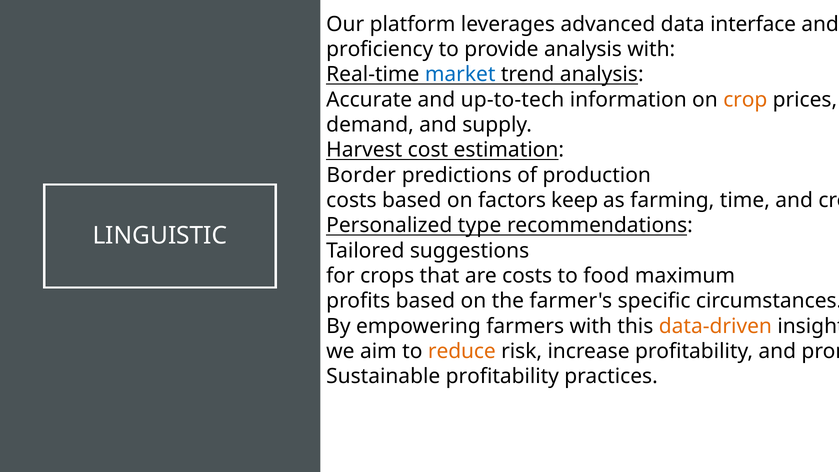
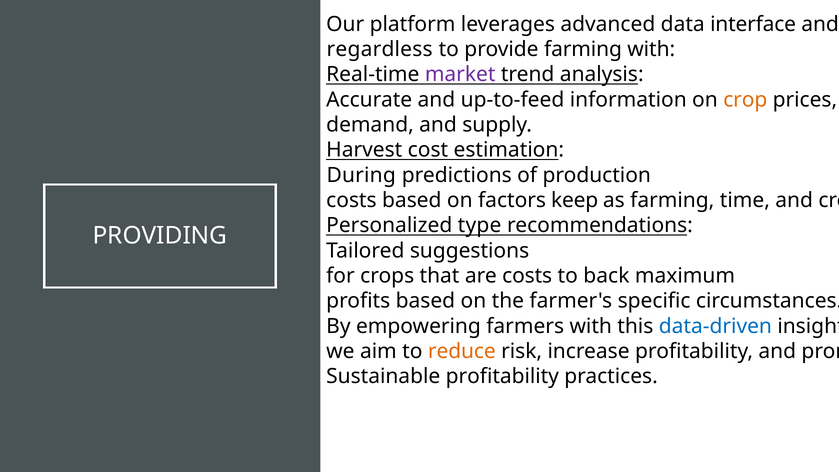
proficiency: proficiency -> regardless (380, 49)
provide analysis: analysis -> farming (583, 49)
market colour: blue -> purple (460, 74)
up-to-tech: up-to-tech -> up-to-feed (513, 100)
Border: Border -> During (361, 175)
LINGUISTIC: LINGUISTIC -> PROVIDING (160, 236)
food: food -> back (606, 276)
data-driven colour: orange -> blue (715, 326)
